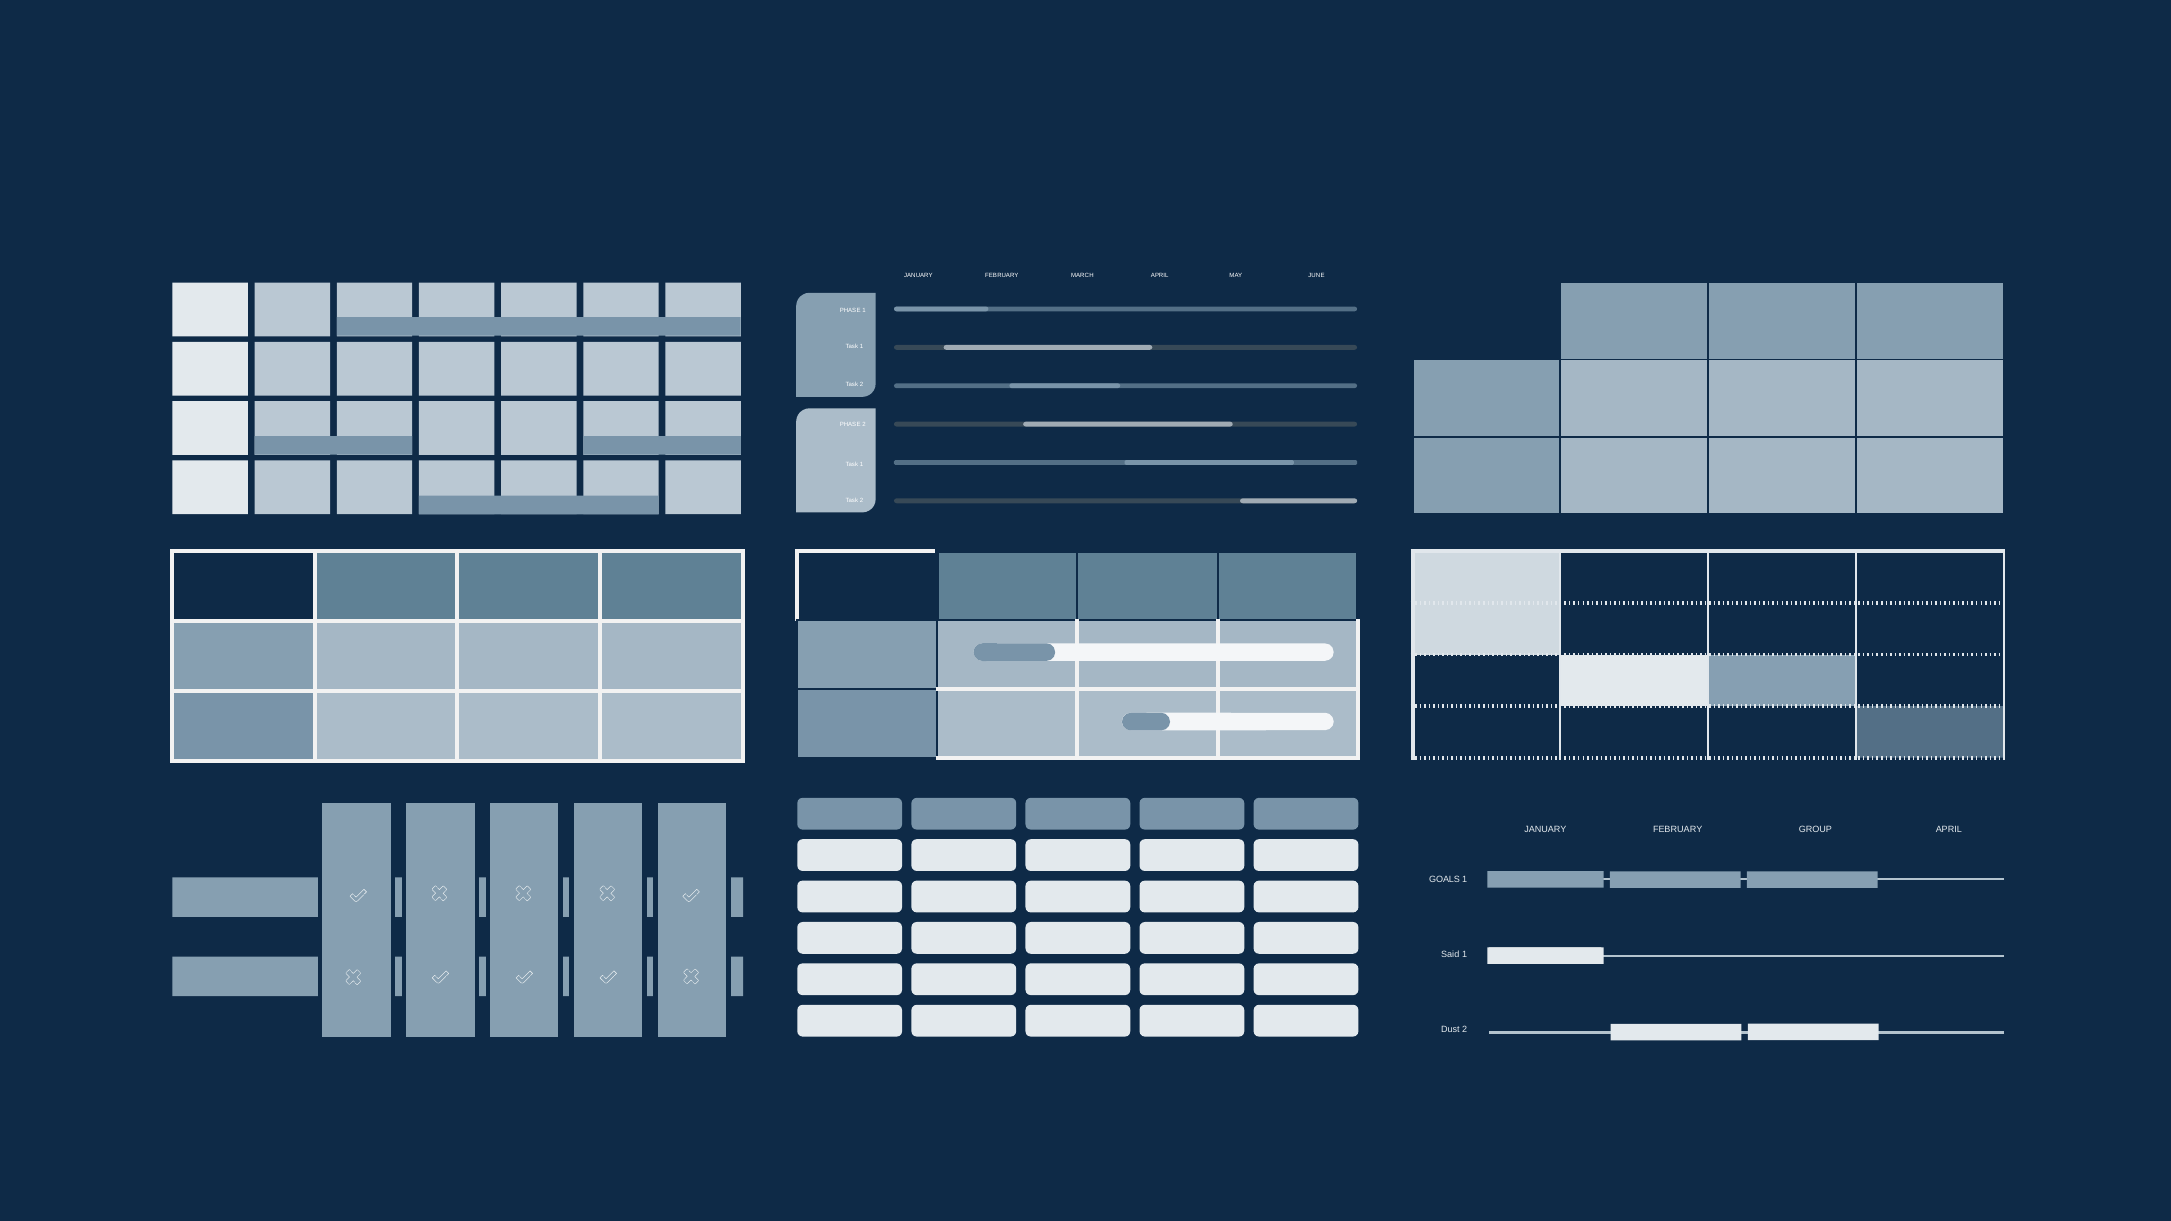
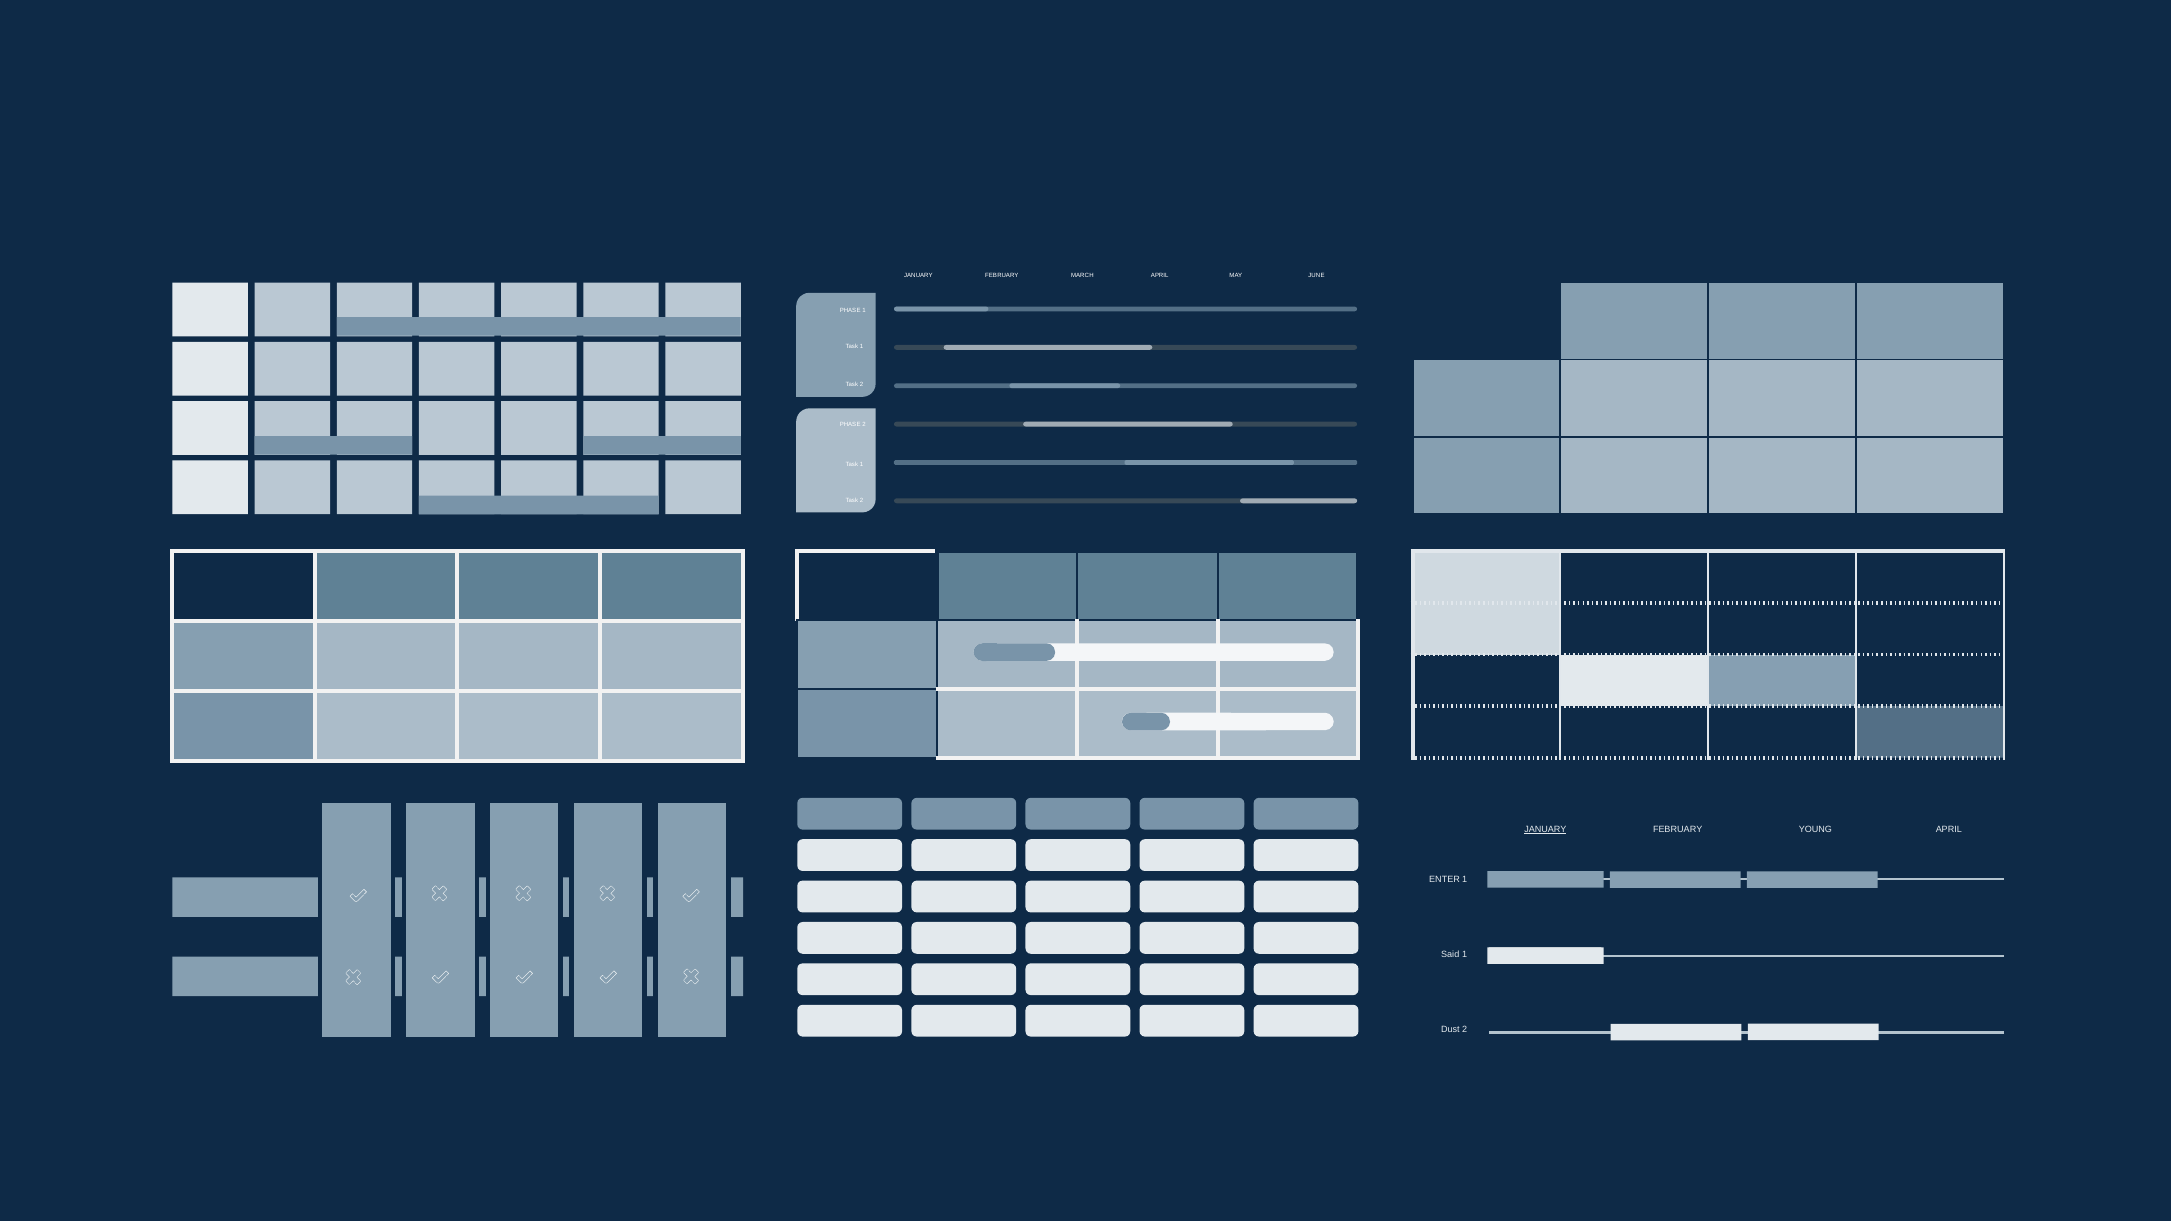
JANUARY underline: none -> present (1545, 830)
GROUP: GROUP -> YOUNG (1815, 830)
GOALS: GOALS -> ENTER (1445, 880)
